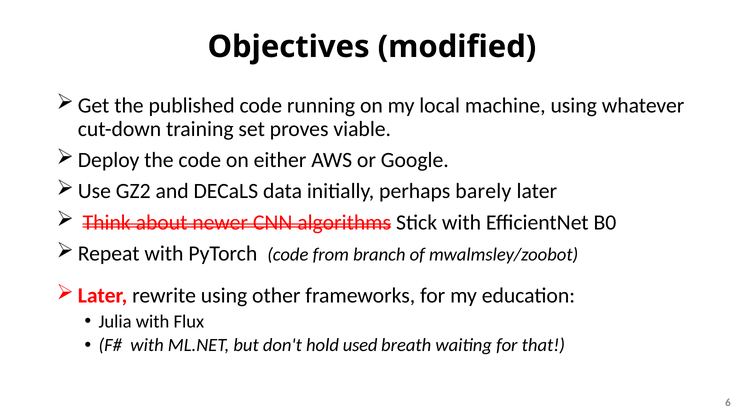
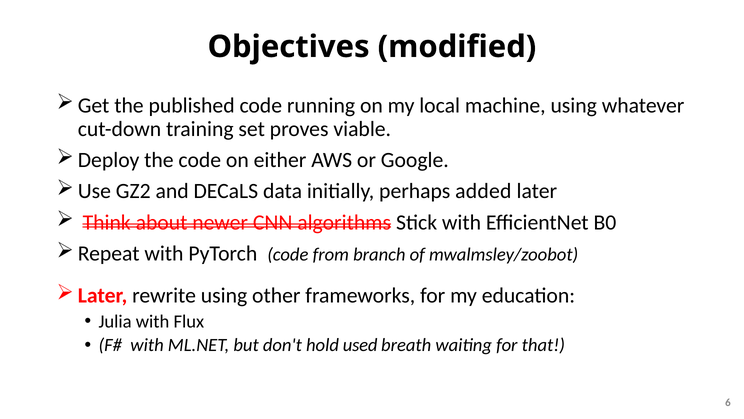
barely: barely -> added (483, 191)
